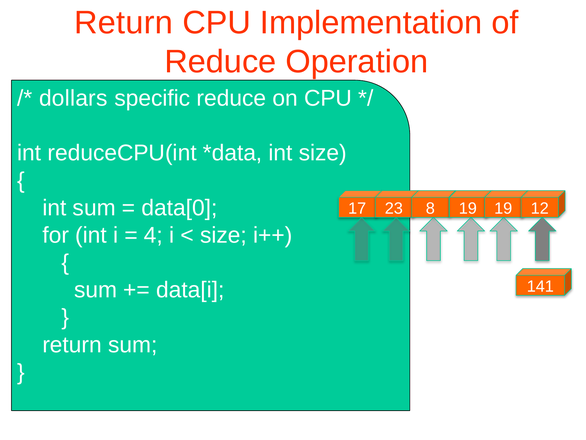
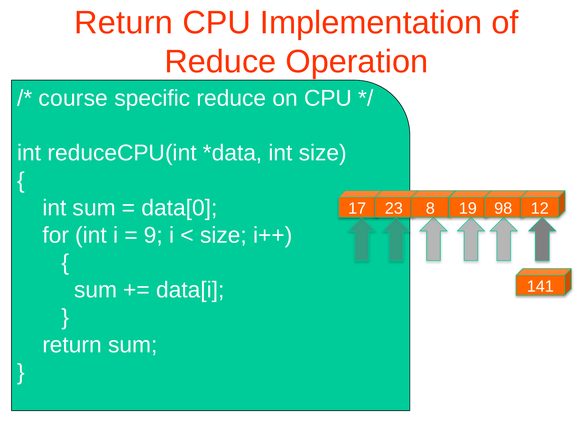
dollars: dollars -> course (73, 98)
19 19: 19 -> 98 (503, 208)
4: 4 -> 9 (153, 235)
